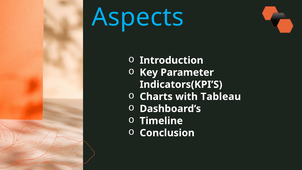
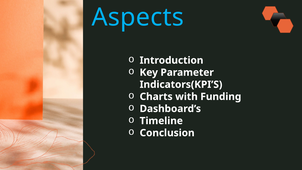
Tableau: Tableau -> Funding (221, 97)
